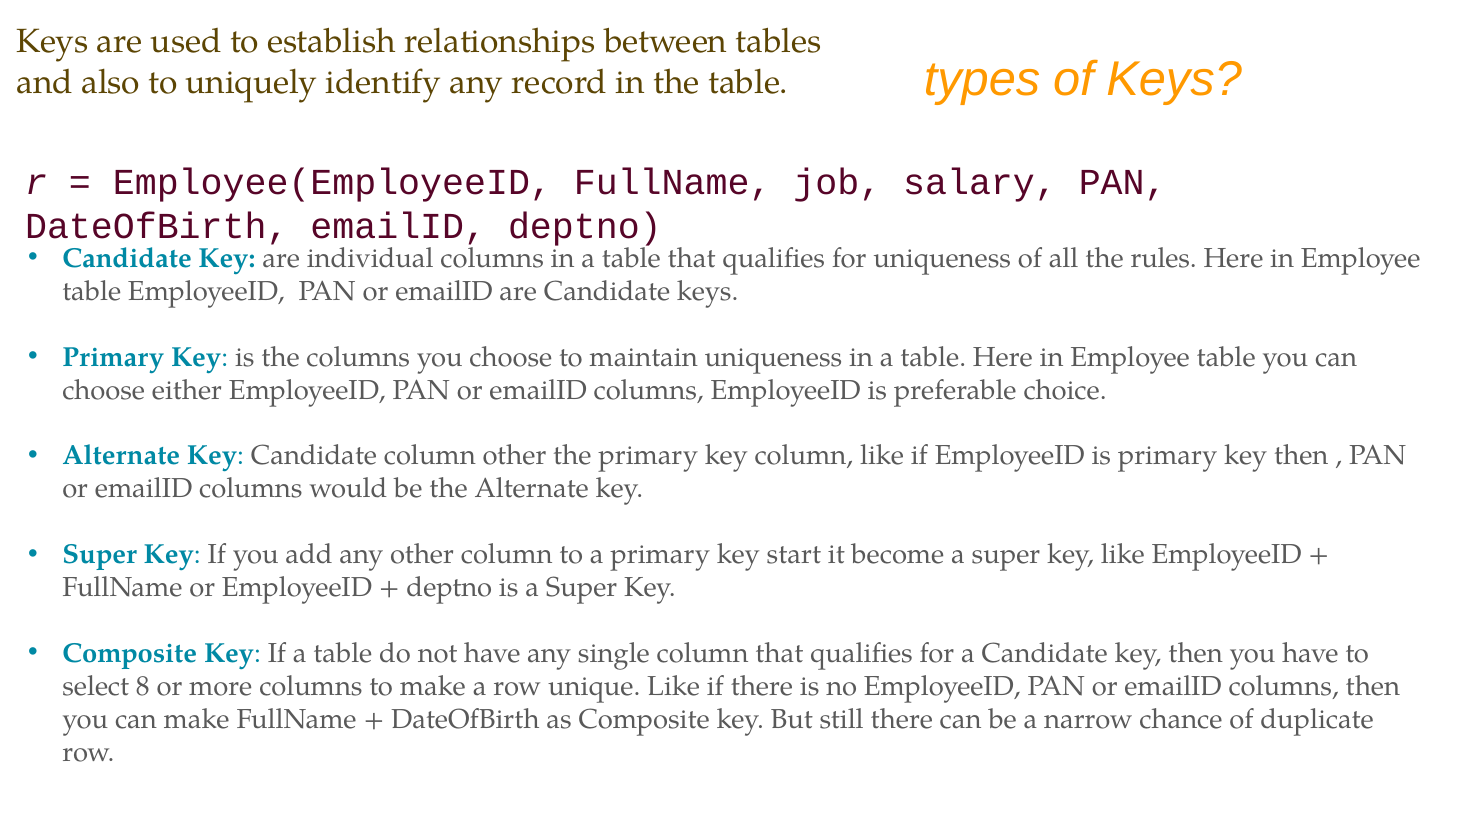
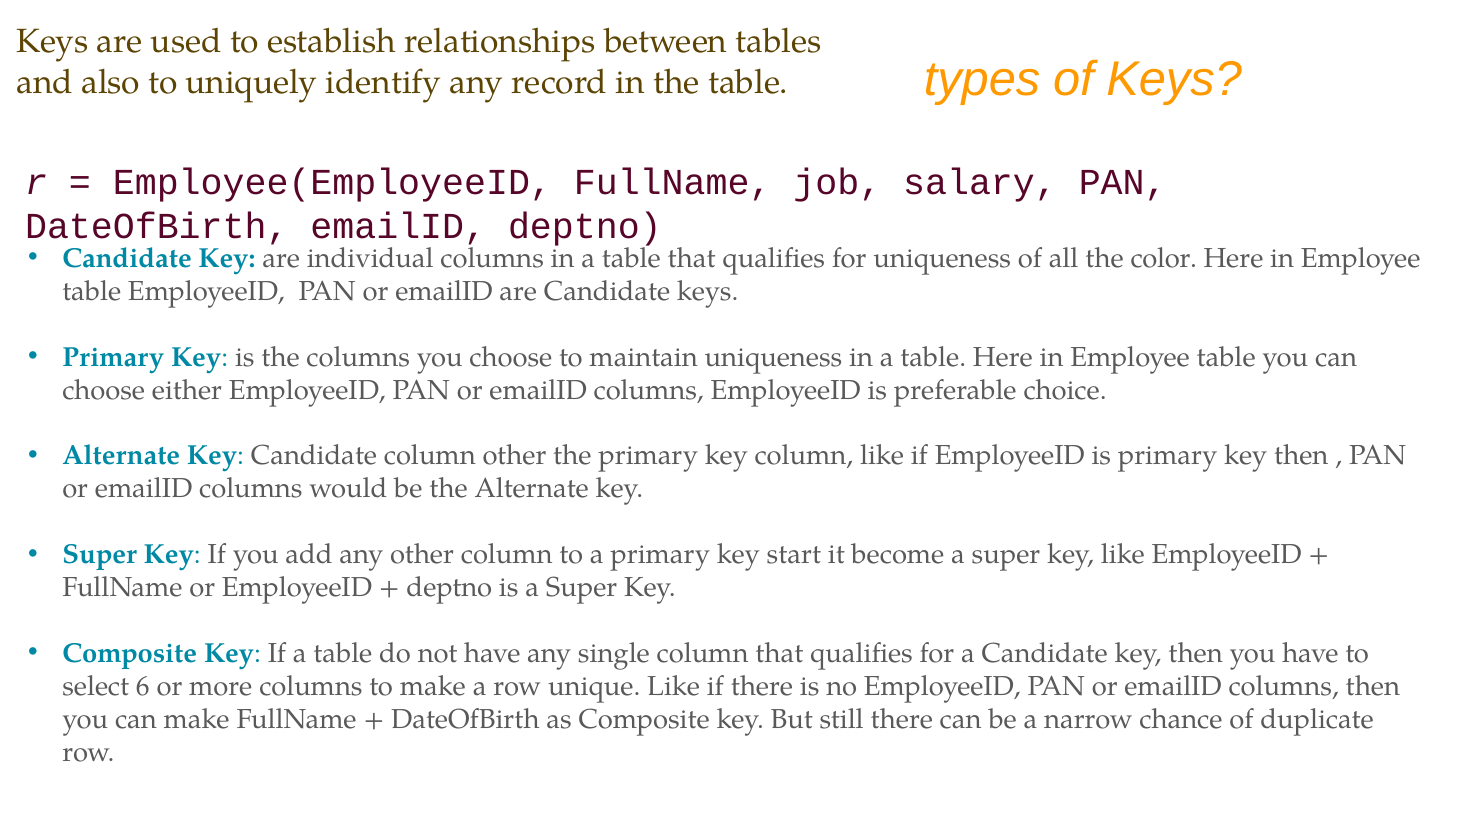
rules: rules -> color (1164, 258)
8: 8 -> 6 (143, 686)
